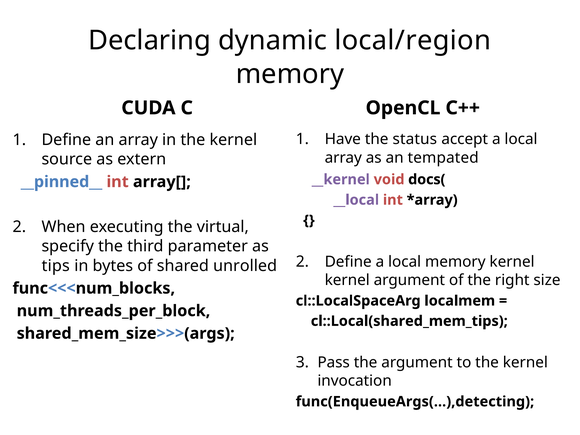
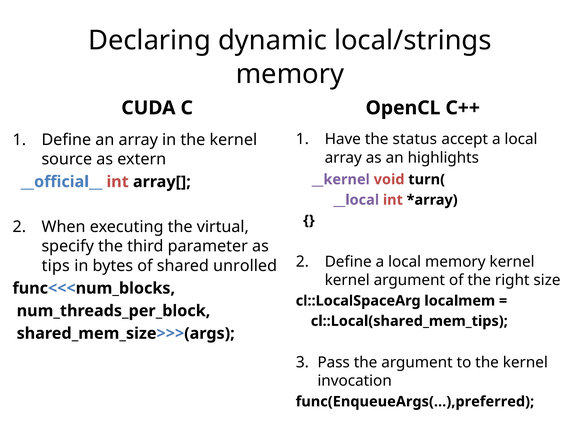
local/region: local/region -> local/strings (413, 41)
tempated: tempated -> highlights (443, 158)
docs(: docs( -> turn( (427, 179)
__pinned__: __pinned__ -> __official__ (62, 182)
func(EnqueueArgs(…),detecting: func(EnqueueArgs(…),detecting -> func(EnqueueArgs(…),preferred (415, 402)
